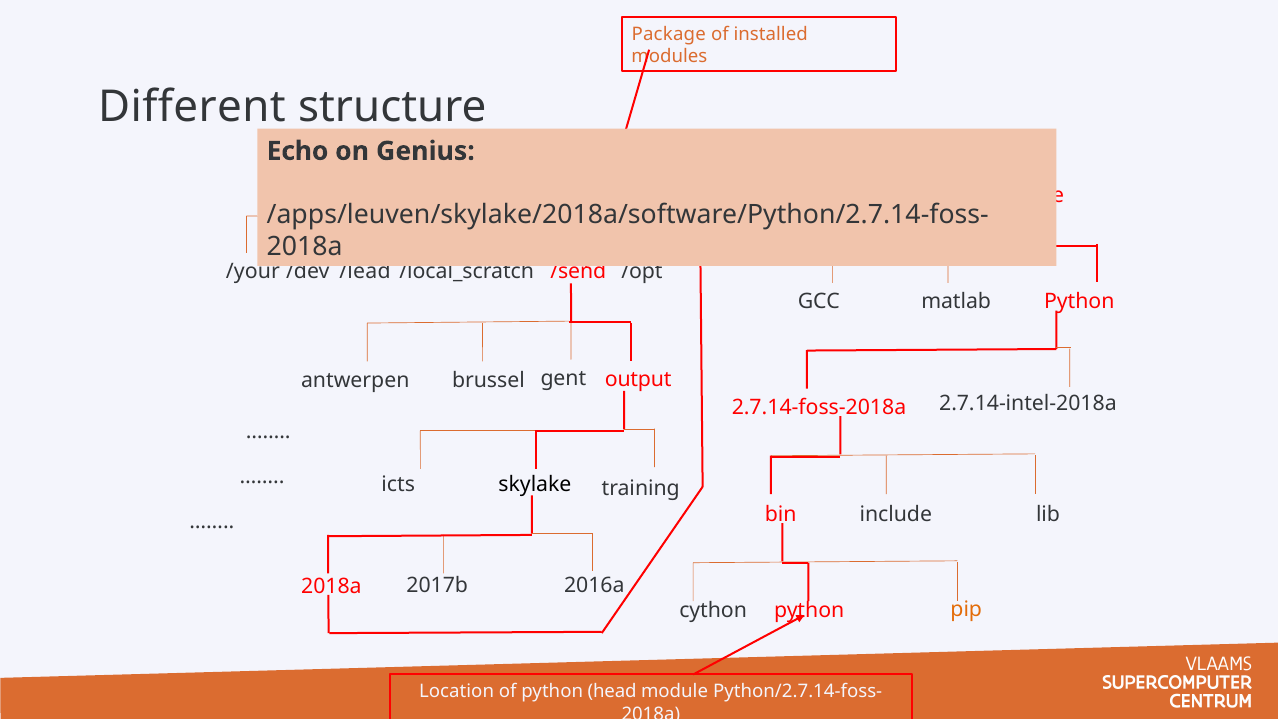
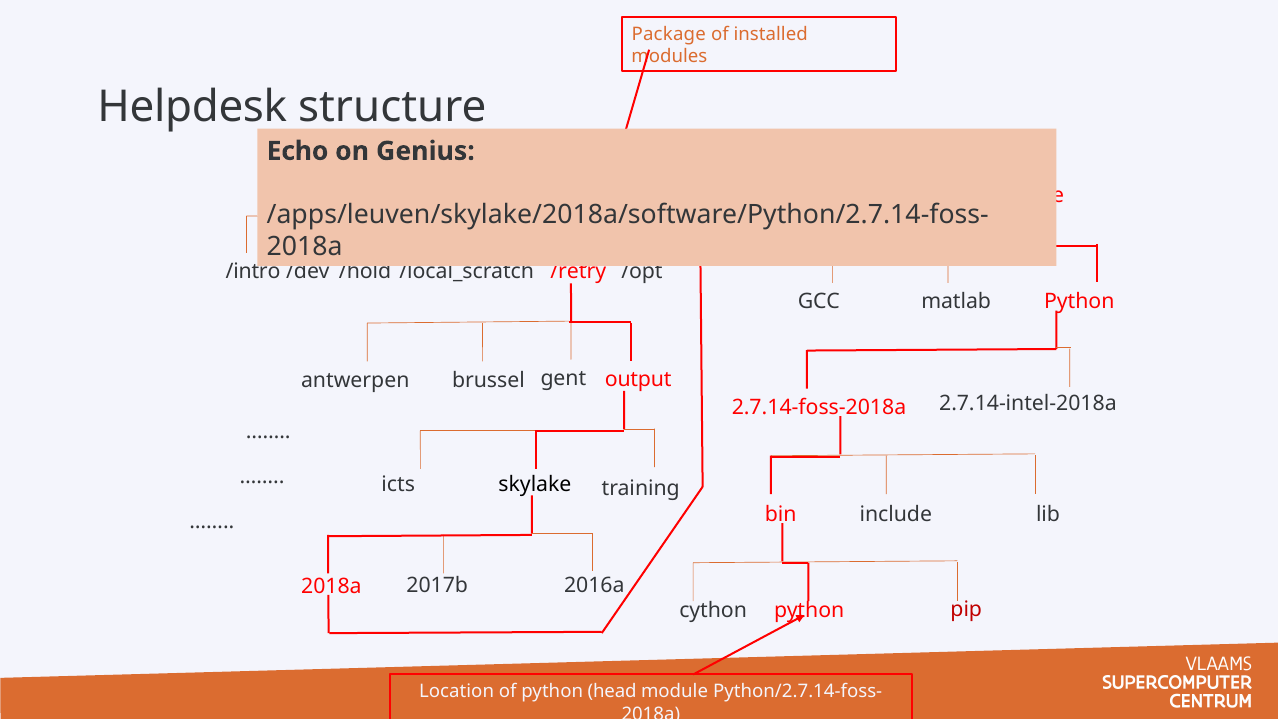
Different: Different -> Helpdesk (192, 107)
/your: /your -> /intro (253, 272)
/lead: /lead -> /hold (365, 272)
/send: /send -> /retry (578, 272)
pip colour: orange -> red (966, 610)
